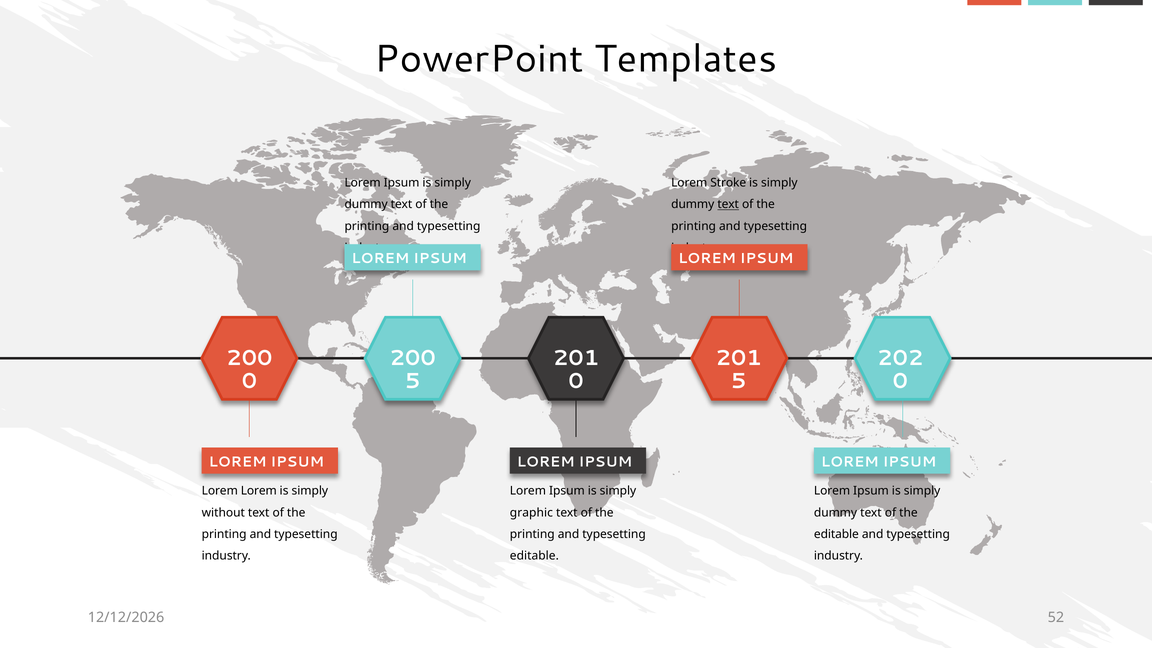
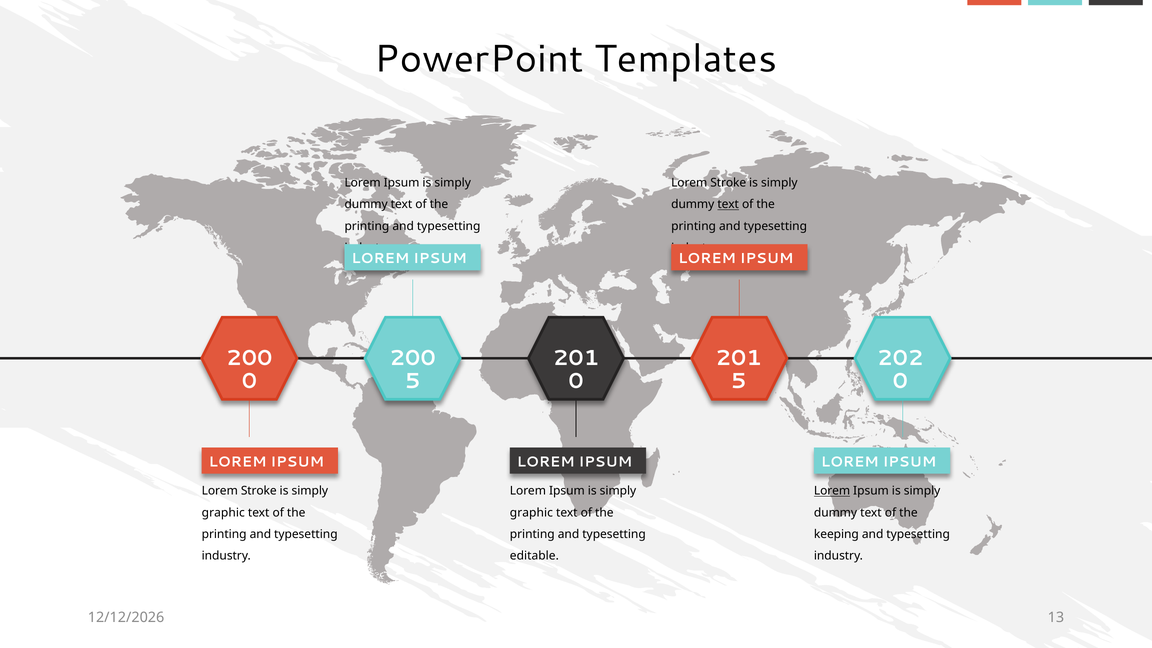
Lorem: Lorem -> Stroke (259, 491)
Lorem underline: none -> present (832, 491)
without: without -> graphic (223, 513)
editable: editable -> keeping (836, 534)
52: 52 -> 13 (1056, 618)
